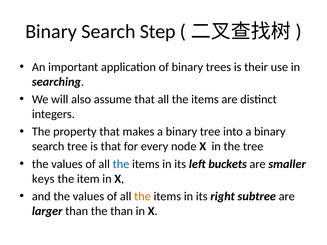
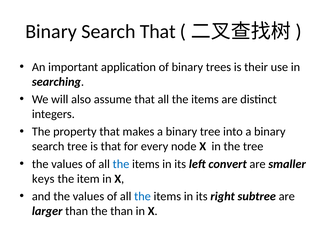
Search Step: Step -> That (158, 32)
buckets: buckets -> convert (228, 164)
the colour: orange -> blue (142, 197)
